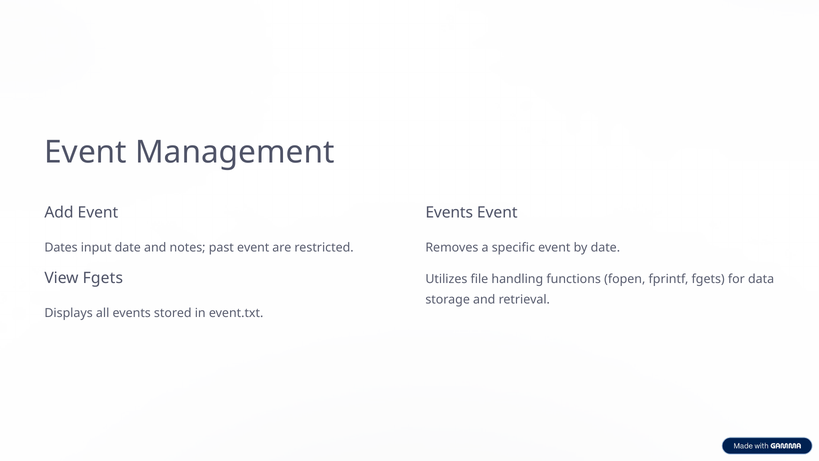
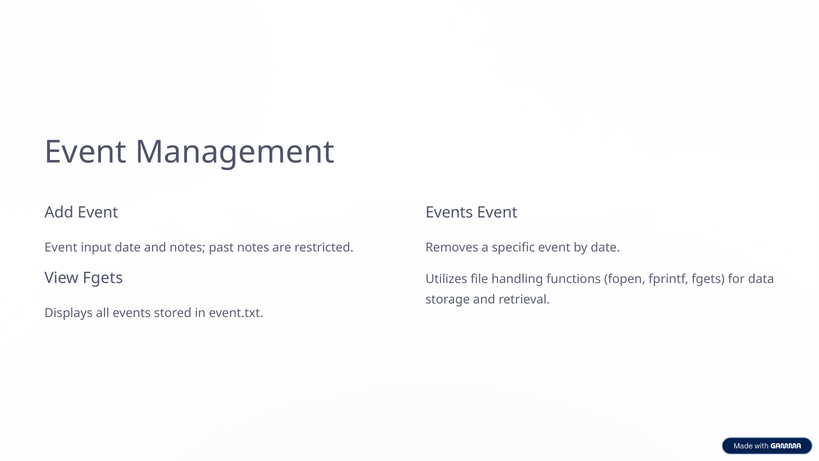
Dates: Dates -> Event (61, 247)
past event: event -> notes (253, 247)
